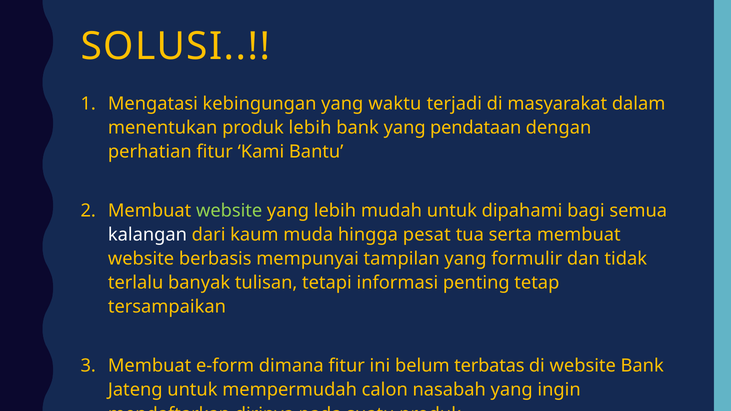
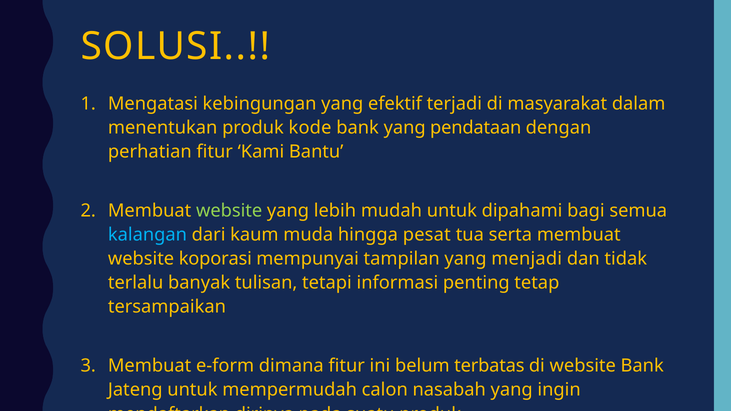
waktu: waktu -> efektif (395, 104)
produk lebih: lebih -> kode (310, 128)
kalangan colour: white -> light blue (147, 235)
berbasis: berbasis -> koporasi (215, 259)
formulir: formulir -> menjadi (527, 259)
